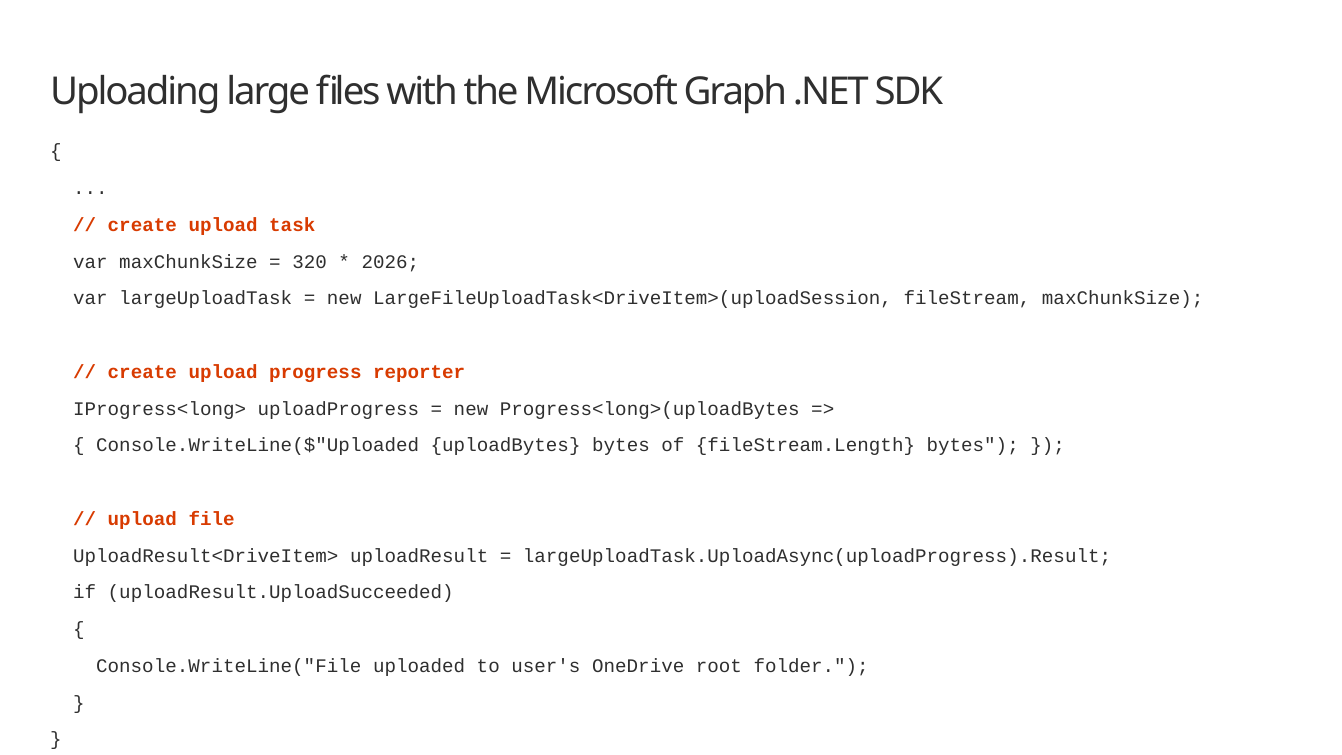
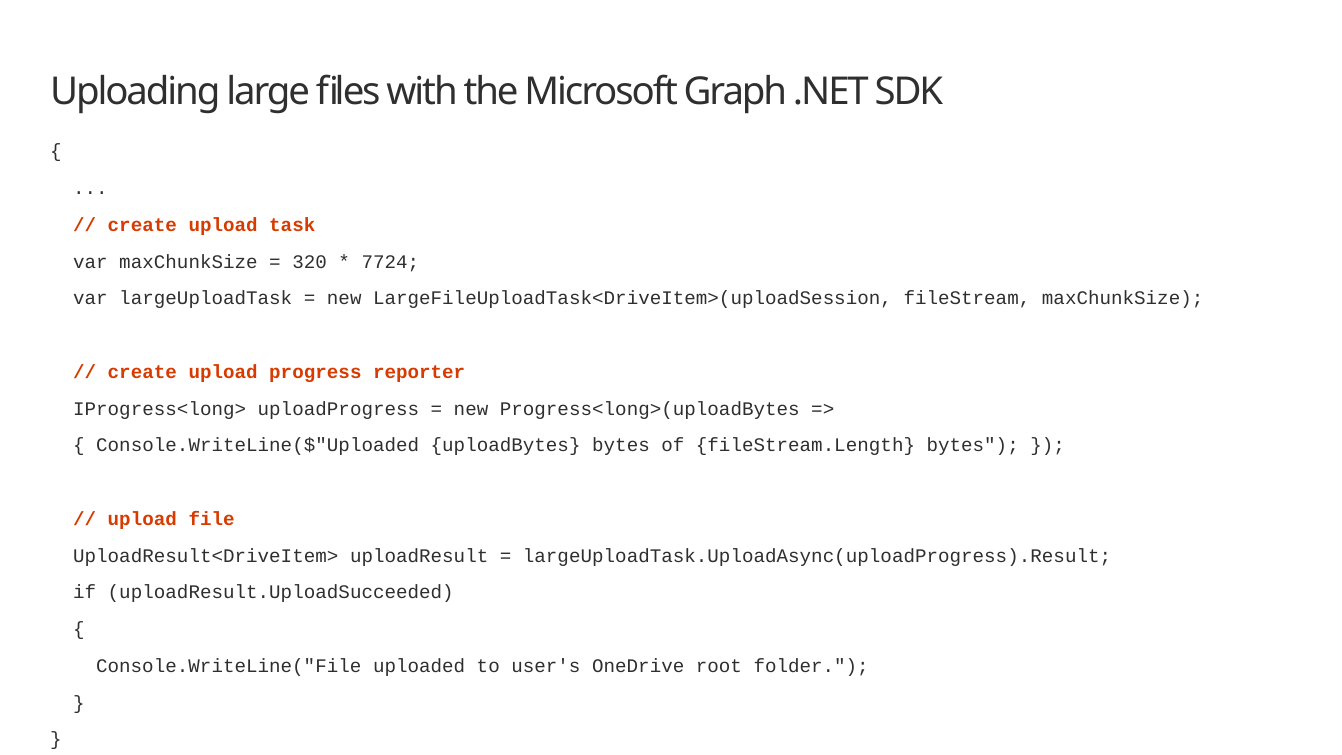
2026: 2026 -> 7724 (390, 262)
